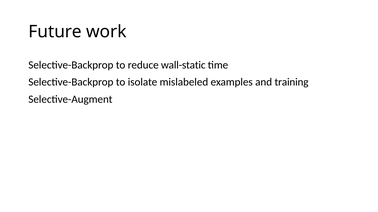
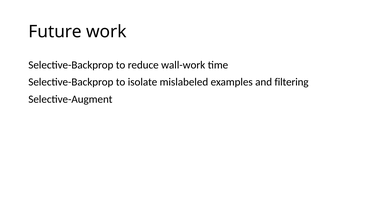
wall-static: wall-static -> wall-work (183, 65)
training: training -> filtering (292, 82)
